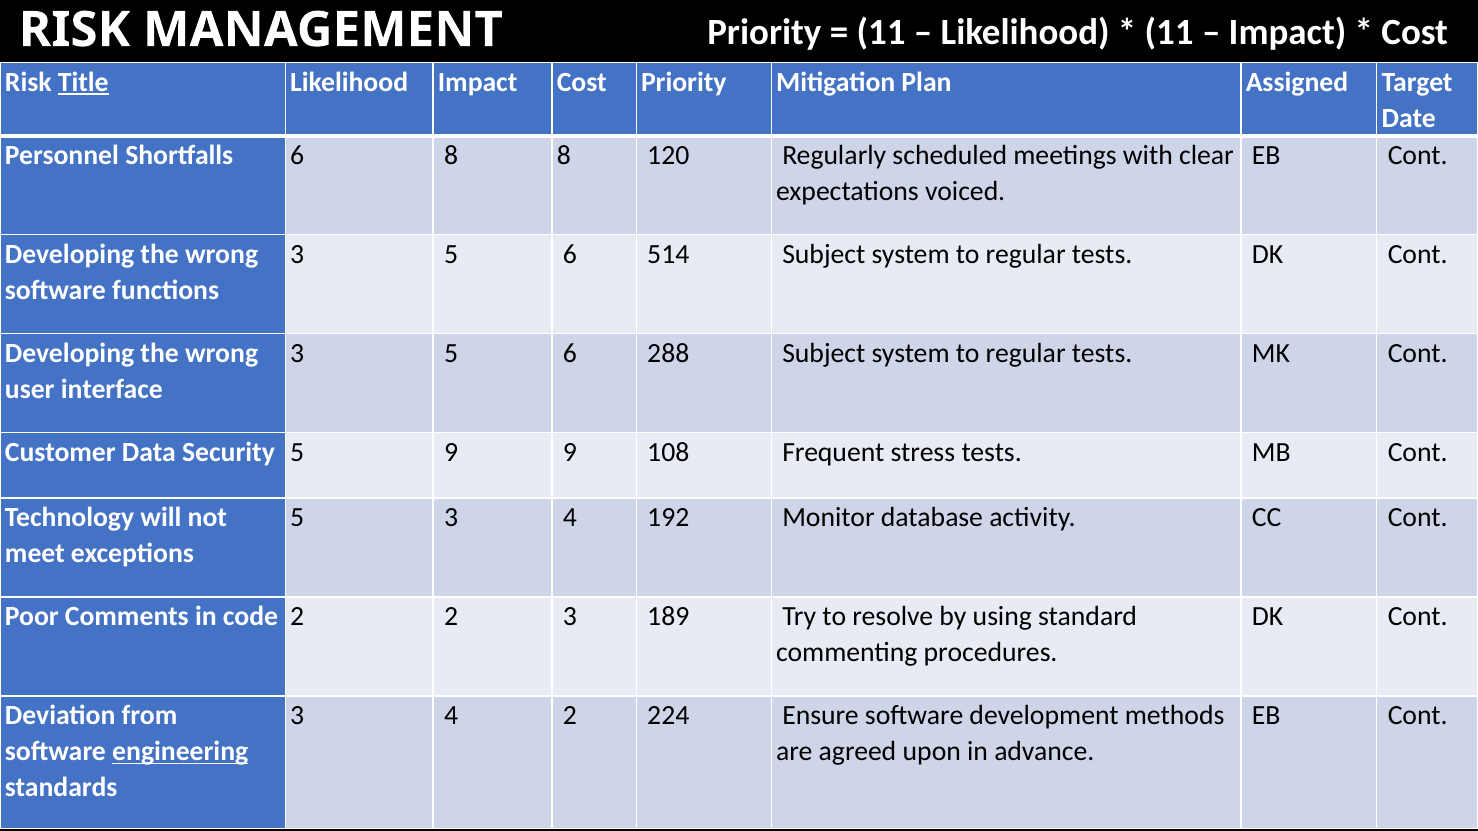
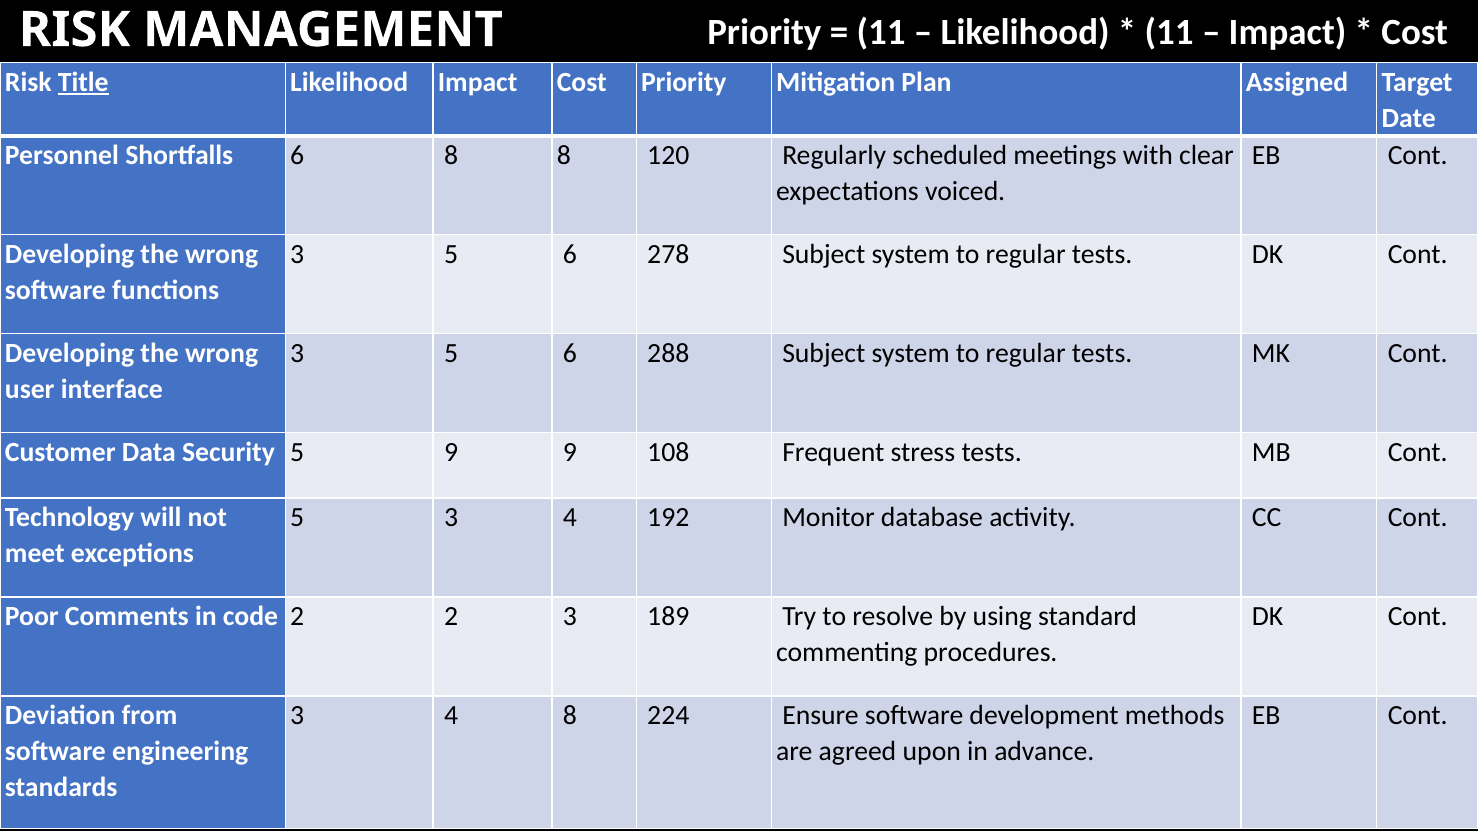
514: 514 -> 278 (668, 254)
4 2: 2 -> 8 (570, 716)
engineering underline: present -> none (180, 752)
